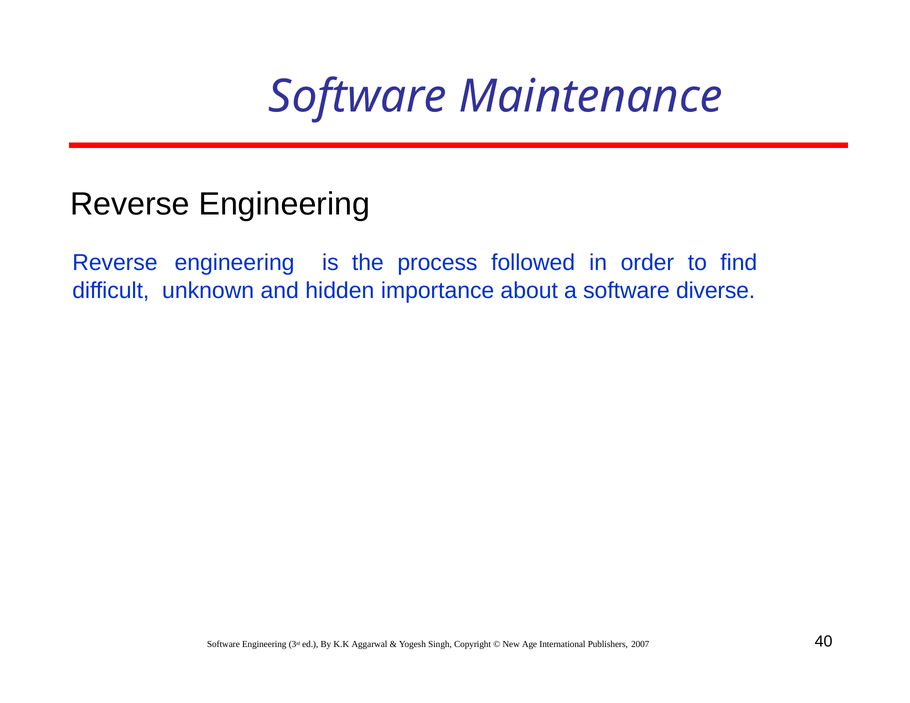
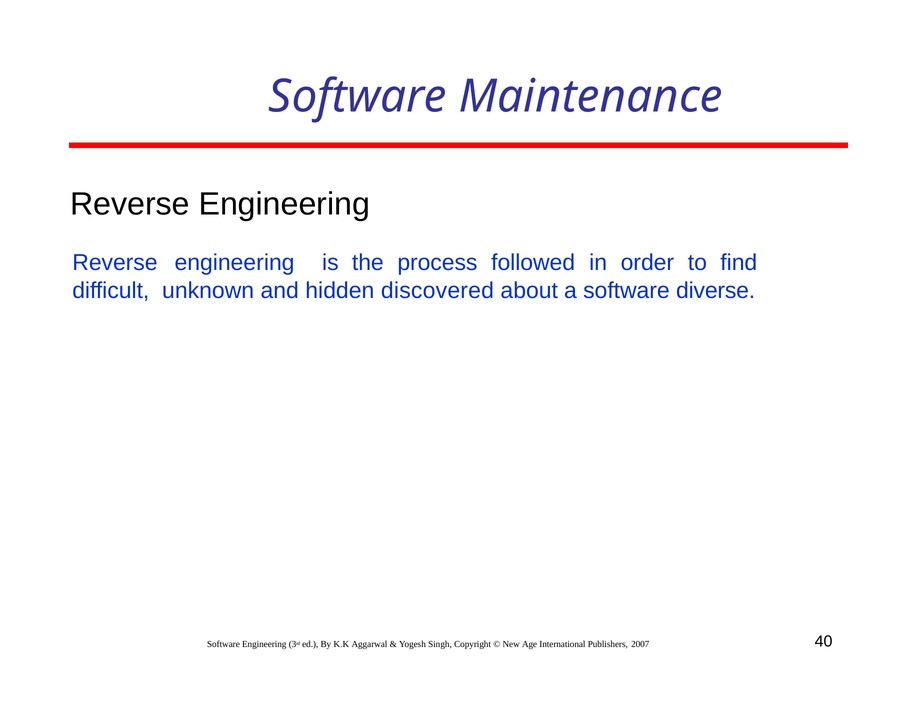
importance: importance -> discovered (437, 291)
